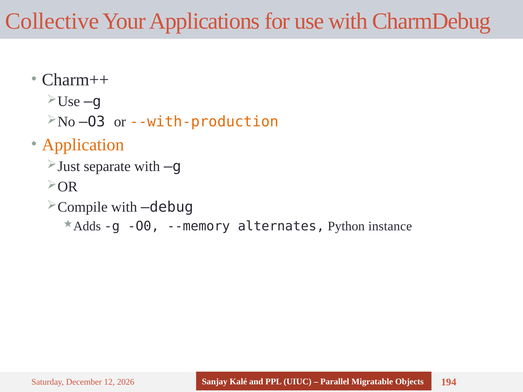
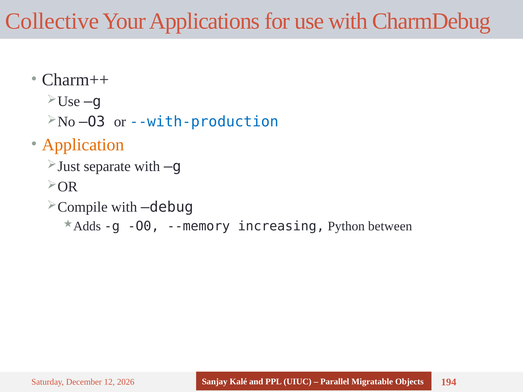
--with-production colour: orange -> blue (204, 122)
alternates: alternates -> increasing (281, 226)
instance: instance -> between (390, 226)
